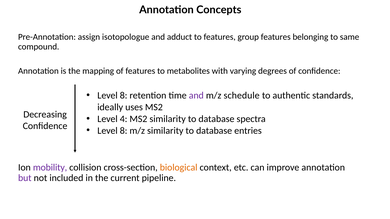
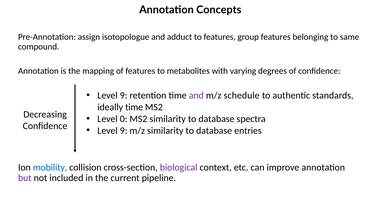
8: 8 -> 9 (124, 96)
ideally uses: uses -> time (134, 107)
4: 4 -> 0 (124, 119)
8: 8 -> 9 (124, 131)
mobility colour: purple -> blue (50, 168)
biological colour: orange -> purple (179, 168)
